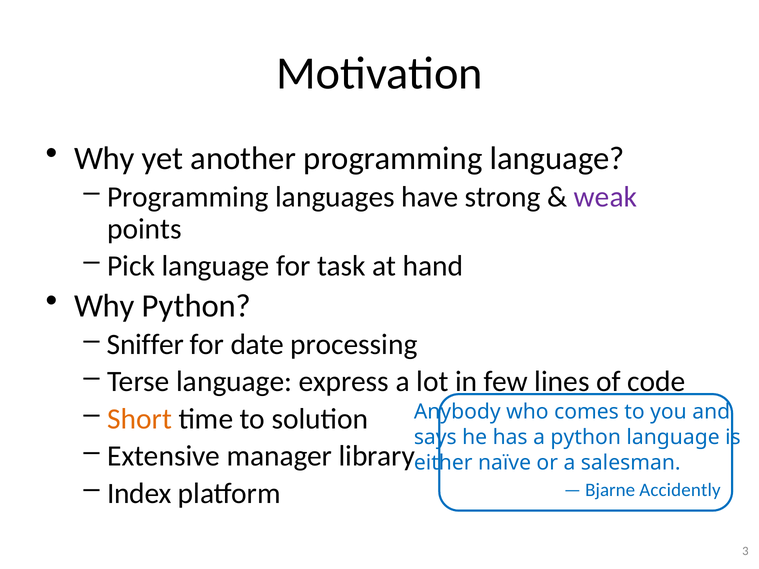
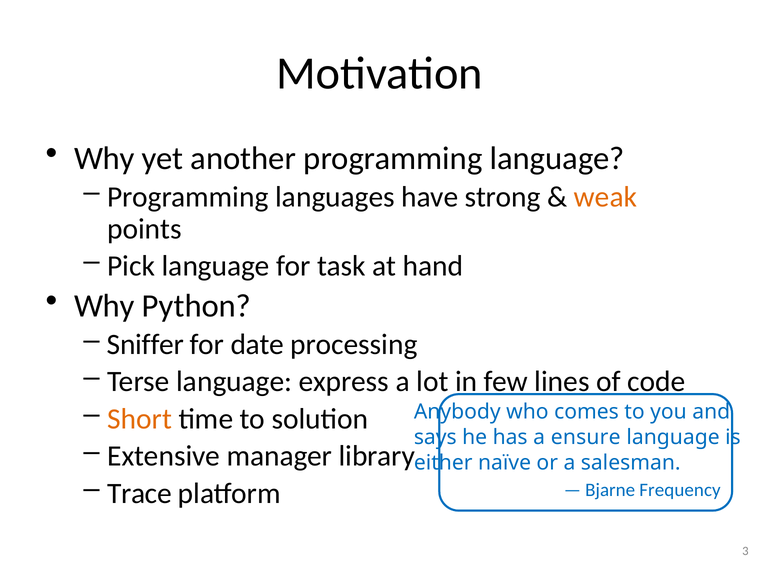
weak colour: purple -> orange (605, 197)
a python: python -> ensure (586, 437)
Index: Index -> Trace (139, 494)
Accidently: Accidently -> Frequency (680, 490)
